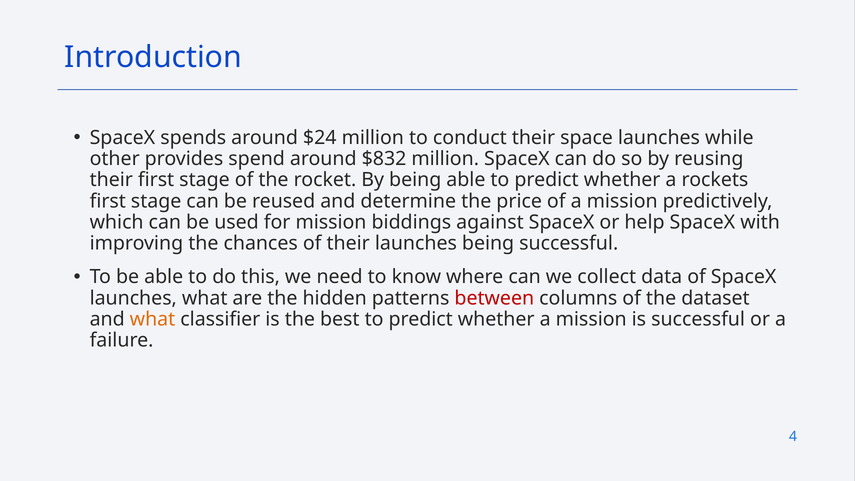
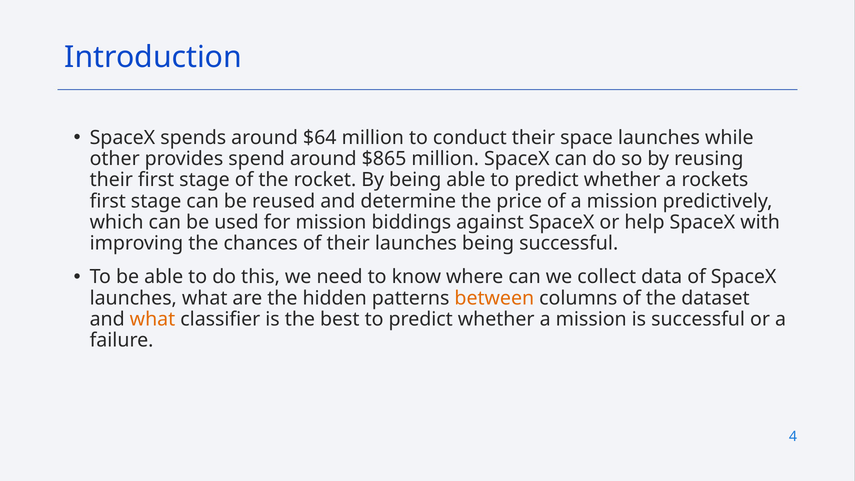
$24: $24 -> $64 (320, 138)
$832: $832 -> $865 (384, 159)
between colour: red -> orange (494, 298)
